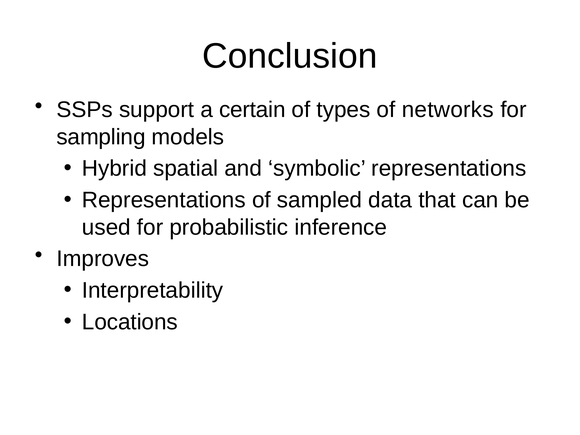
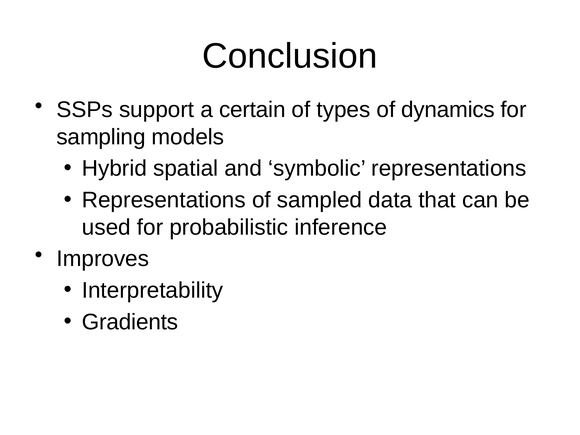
networks: networks -> dynamics (448, 110)
Locations: Locations -> Gradients (130, 322)
